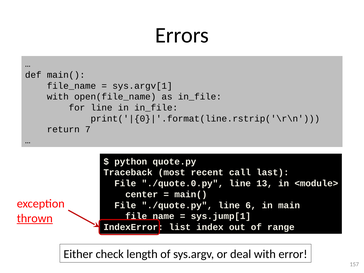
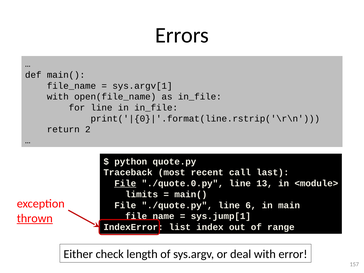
7: 7 -> 2 (88, 129)
File underline: none -> present (125, 183)
center: center -> limits (142, 194)
